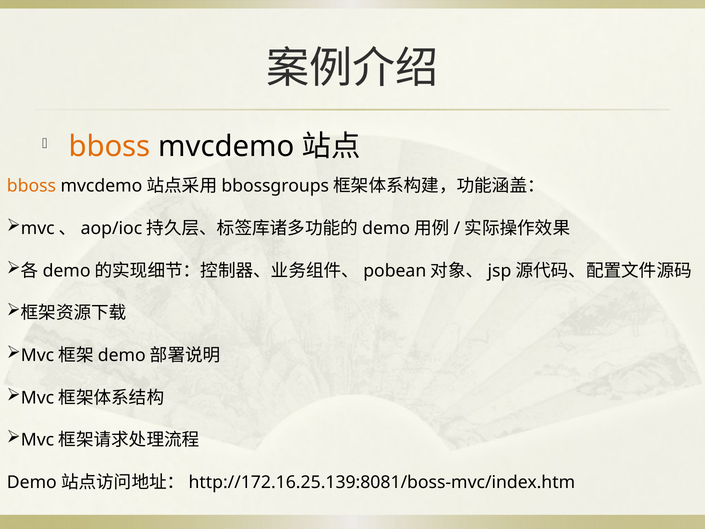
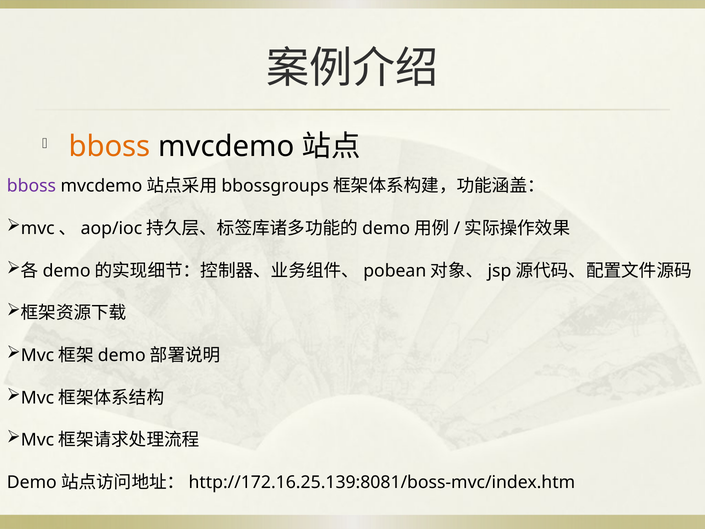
bboss colour: orange -> purple (31, 186)
